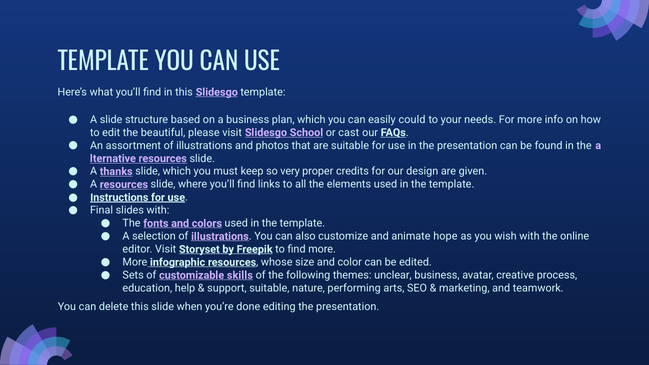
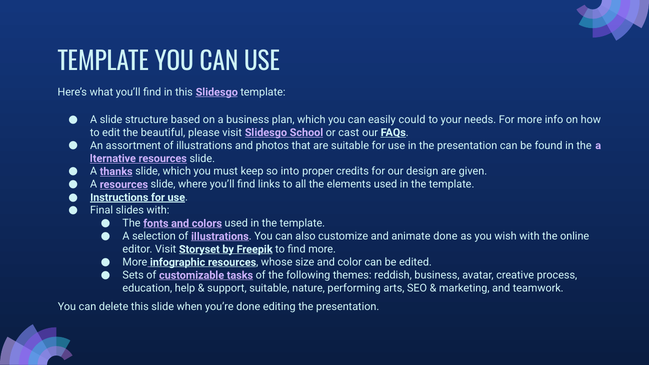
very: very -> into (290, 171)
animate hope: hope -> done (445, 236)
skills: skills -> tasks (240, 275)
unclear: unclear -> reddish (393, 275)
